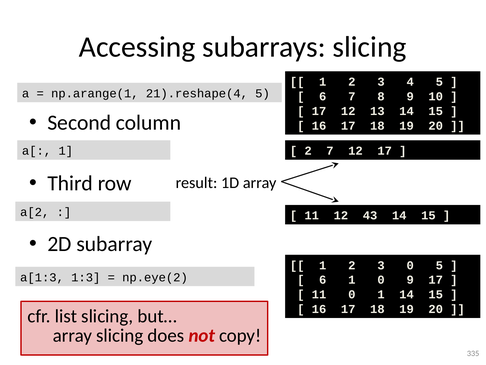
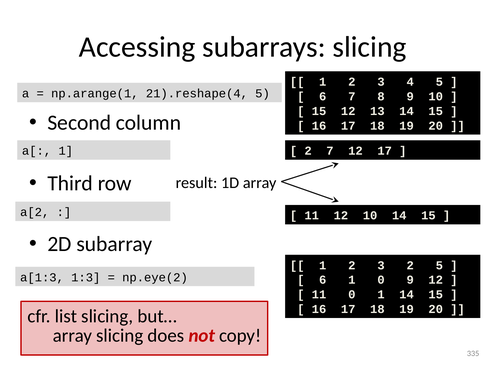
17: 17 -> 15 (319, 111)
12 43: 43 -> 10 (370, 215)
3 0: 0 -> 2 (410, 265)
9 17: 17 -> 12 (436, 280)
